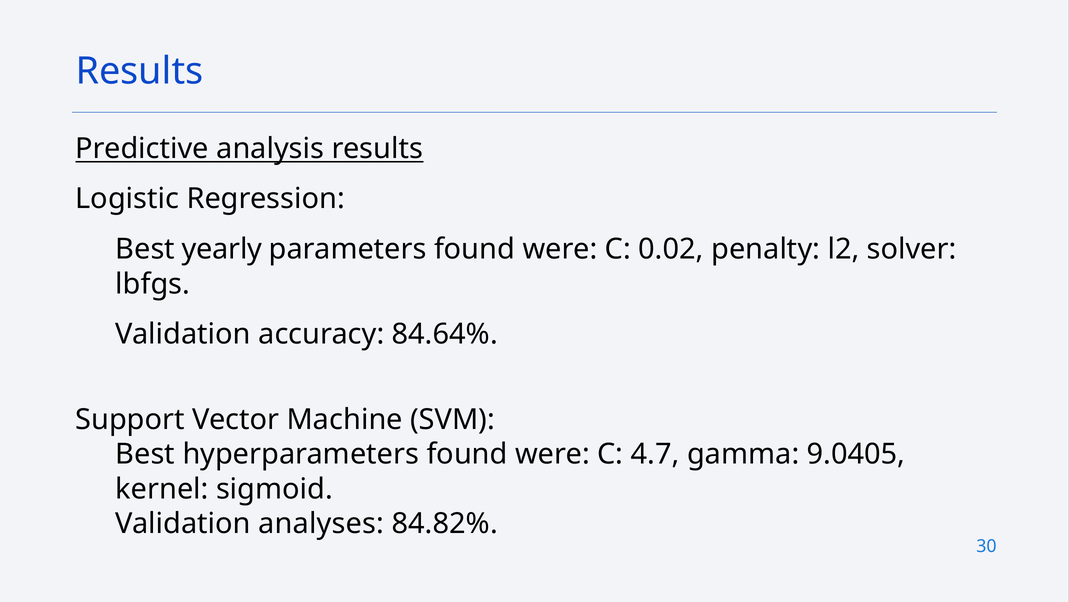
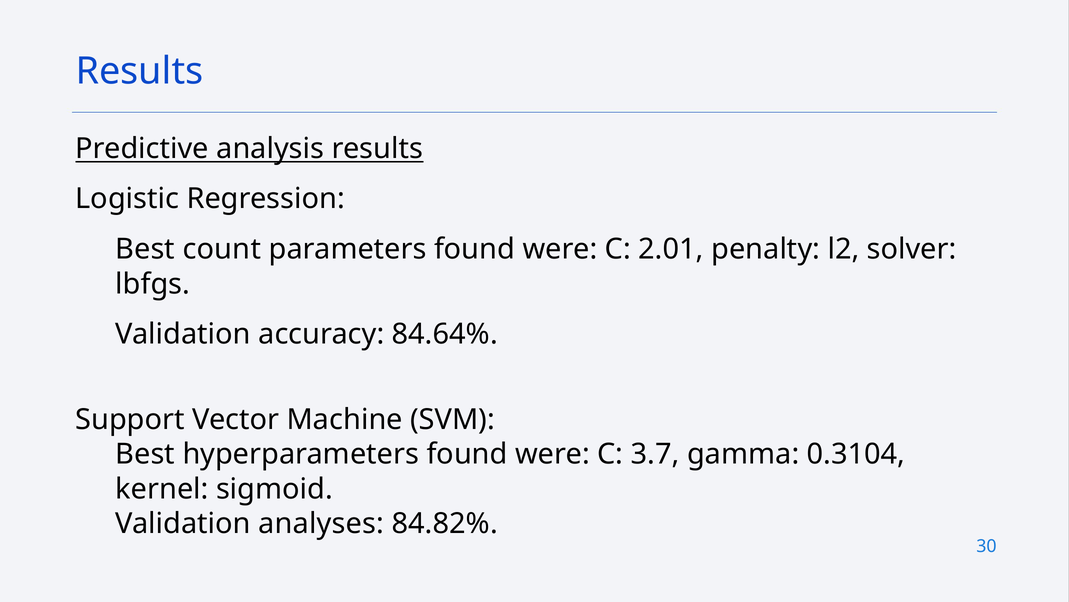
yearly: yearly -> count (222, 249)
0.02: 0.02 -> 2.01 (671, 249)
4.7: 4.7 -> 3.7 (655, 454)
9.0405: 9.0405 -> 0.3104 (856, 454)
